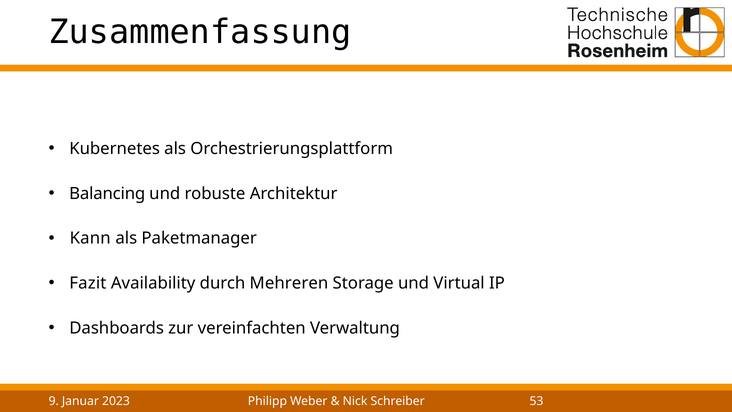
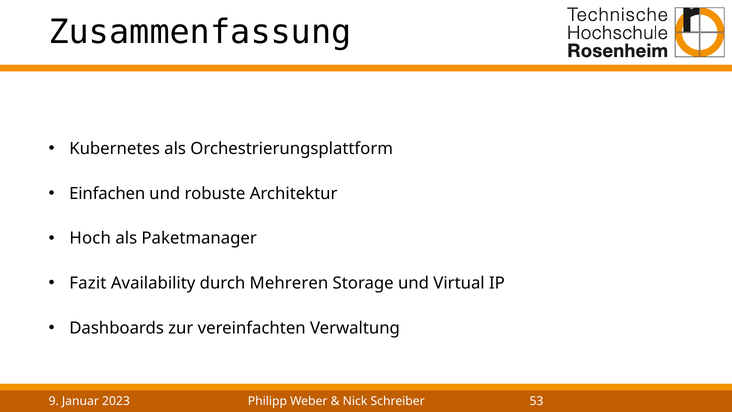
Balancing: Balancing -> Einfachen (107, 193)
Kann: Kann -> Hoch (90, 238)
